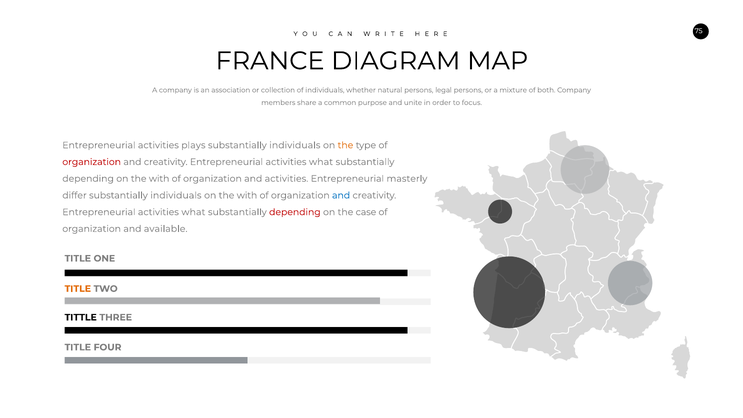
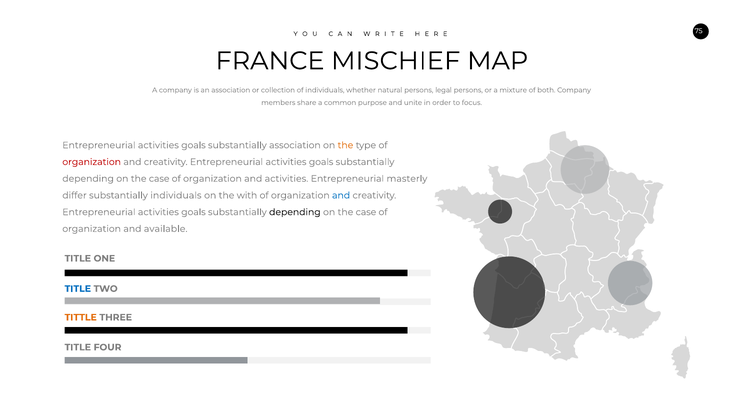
DIAGRAM: DIAGRAM -> MISCHIEF (396, 61)
plays: plays -> goals (193, 145)
individuals: individuals -> association (295, 145)
what: what -> goals (321, 162)
with: with -> case (159, 179)
what: what -> goals (193, 212)
depending colour: red -> black (295, 212)
TITLE colour: orange -> blue (78, 289)
TITTLE colour: black -> orange (81, 317)
